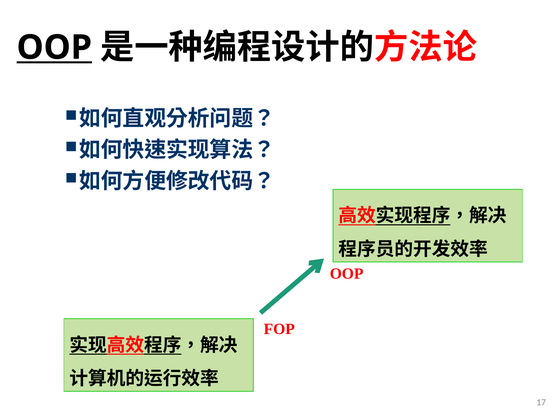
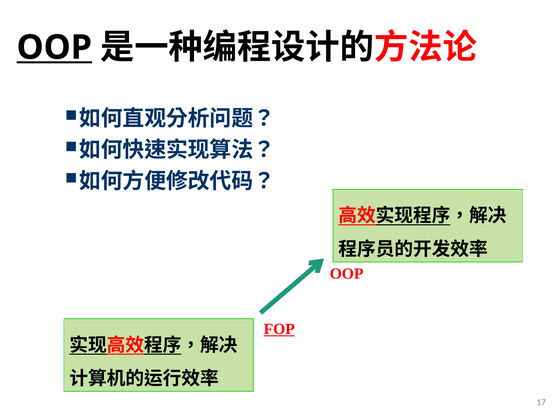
FOP underline: none -> present (279, 329)
